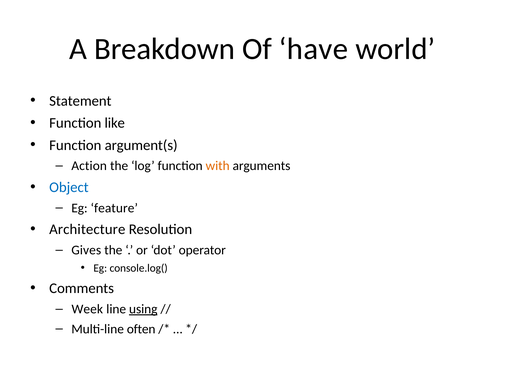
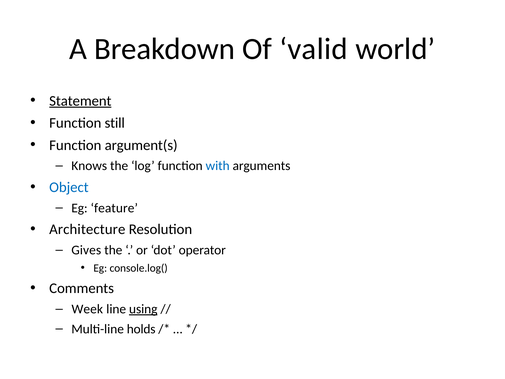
have: have -> valid (314, 49)
Statement underline: none -> present (80, 101)
like: like -> still (115, 123)
Action: Action -> Knows (89, 166)
with colour: orange -> blue (218, 166)
often: often -> holds (141, 329)
